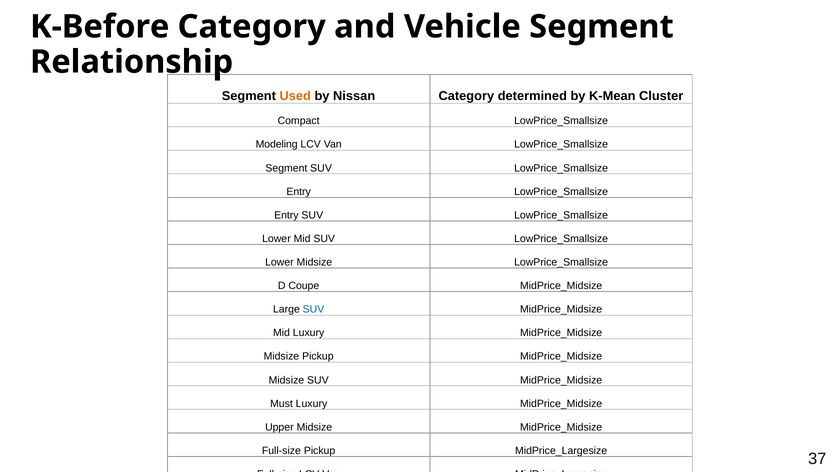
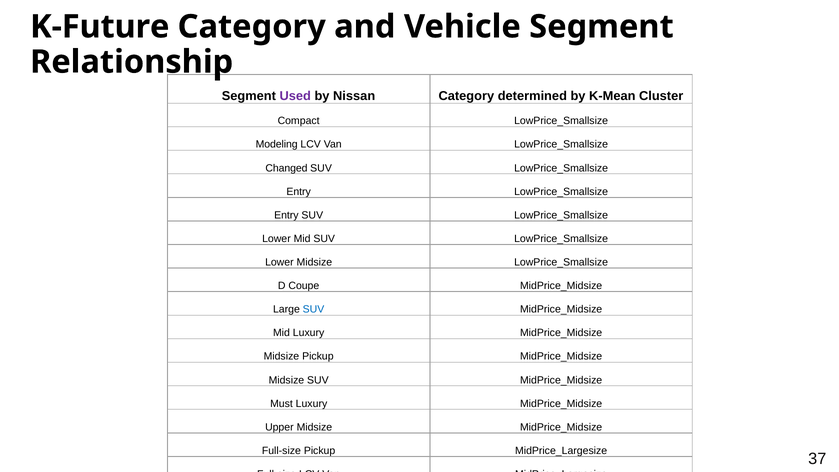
K-Before: K-Before -> K-Future (100, 27)
Used colour: orange -> purple (295, 96)
Segment: Segment -> Changed (286, 168)
